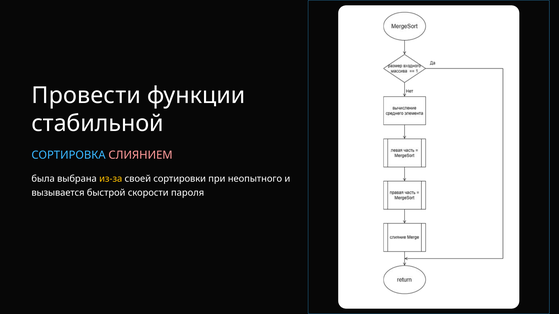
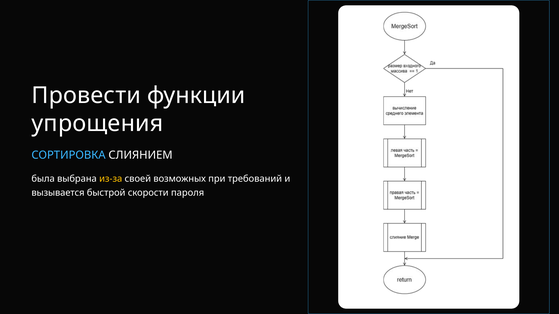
стабильной: стабильной -> упрощения (97, 124)
СЛИЯНИЕМ colour: pink -> white (141, 155)
сортировки: сортировки -> возможных (180, 179)
неопытного: неопытного -> требований (255, 179)
